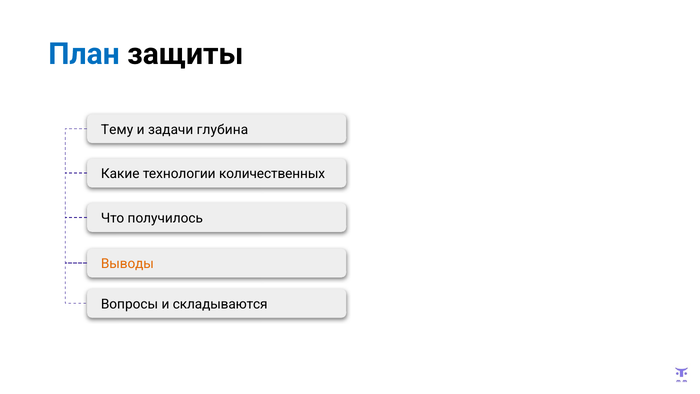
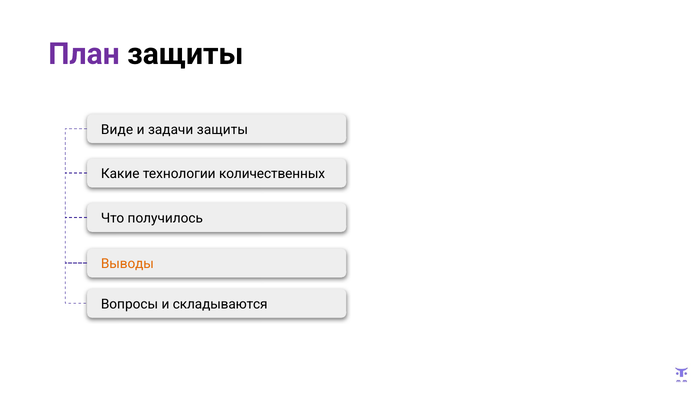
План colour: blue -> purple (84, 54)
Тему: Тему -> Виде (117, 129)
задачи глубина: глубина -> защиты (222, 129)
